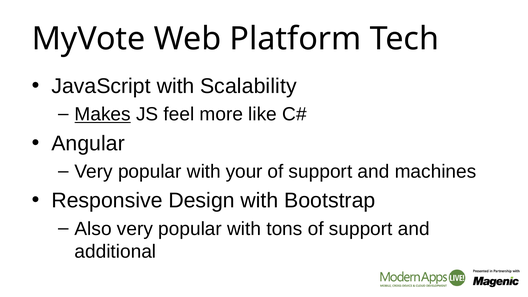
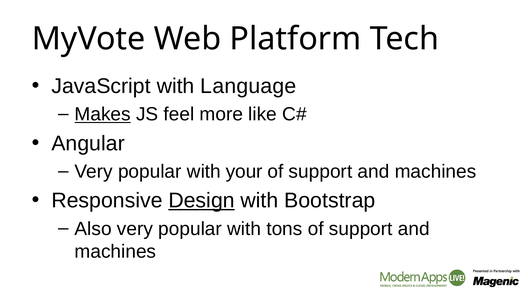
Scalability: Scalability -> Language (248, 86)
Design underline: none -> present (202, 201)
additional: additional -> machines (115, 252)
